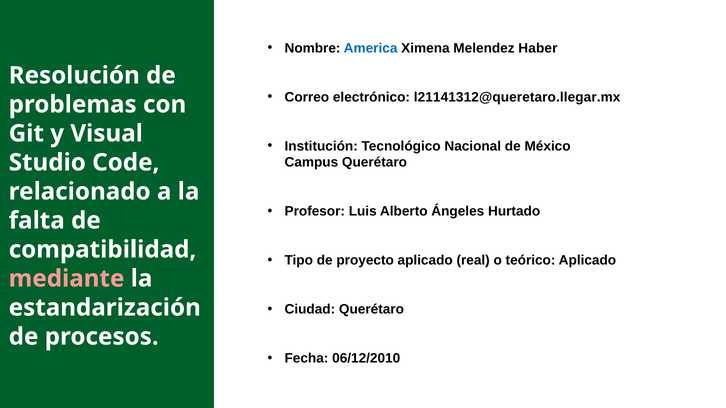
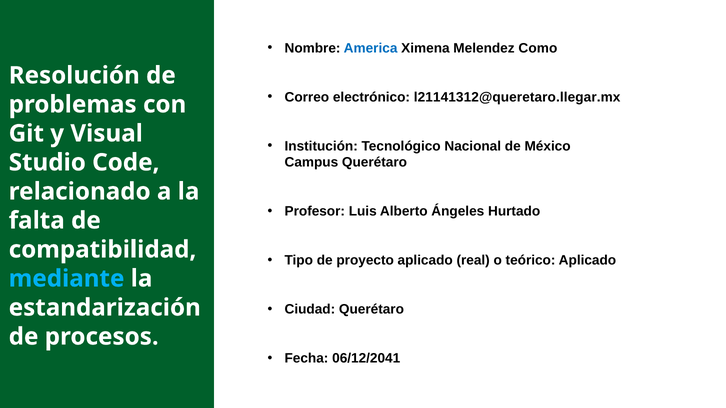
Haber: Haber -> Como (538, 48)
mediante colour: pink -> light blue (67, 279)
06/12/2010: 06/12/2010 -> 06/12/2041 (366, 359)
